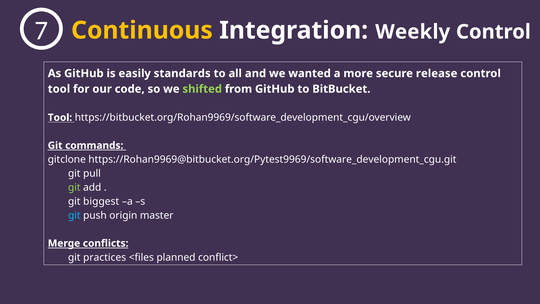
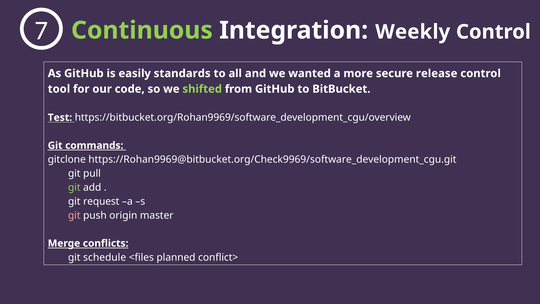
Continuous colour: yellow -> light green (142, 30)
Tool: Tool -> Test (60, 117)
https://Rohan9969@bitbucket.org/Pytest9969/software_development_cgu.git: https://Rohan9969@bitbucket.org/Pytest9969/software_development_cgu.git -> https://Rohan9969@bitbucket.org/Check9969/software_development_cgu.git (272, 159)
biggest: biggest -> request (101, 201)
git colour: light blue -> pink (74, 215)
practices: practices -> schedule (105, 257)
